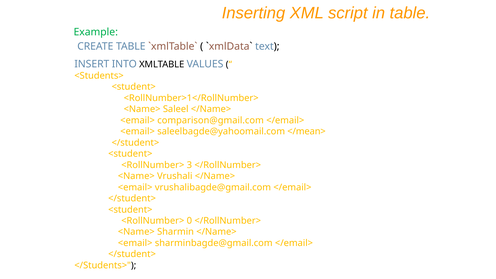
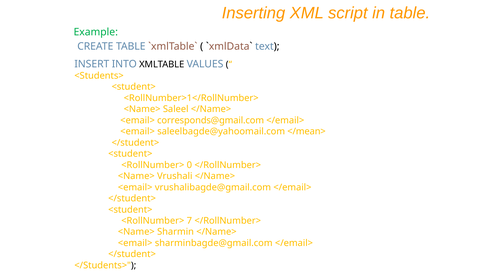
comparison@gmail.com: comparison@gmail.com -> corresponds@gmail.com (211, 120)
3: 3 -> 0 (189, 165)
0: 0 -> 7 (189, 221)
